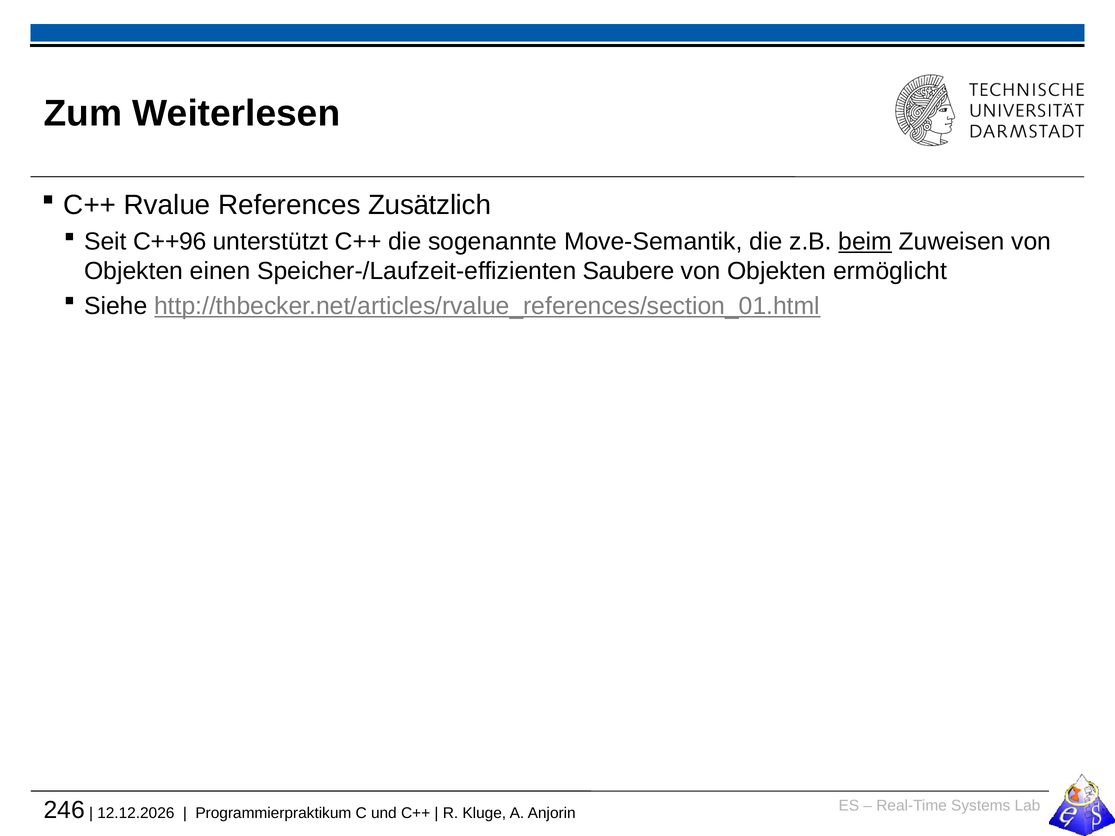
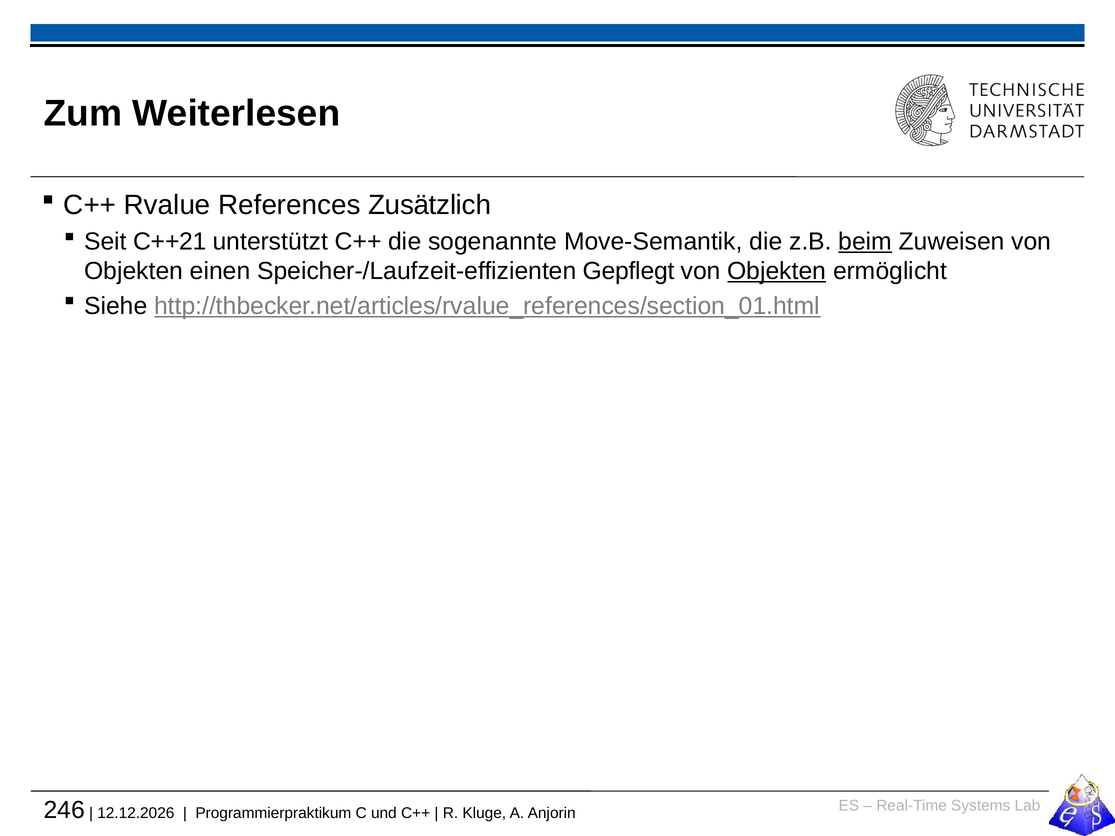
C++96: C++96 -> C++21 (170, 242)
Saubere: Saubere -> Gepflegt (629, 271)
Objekten underline: none -> present (777, 271)
